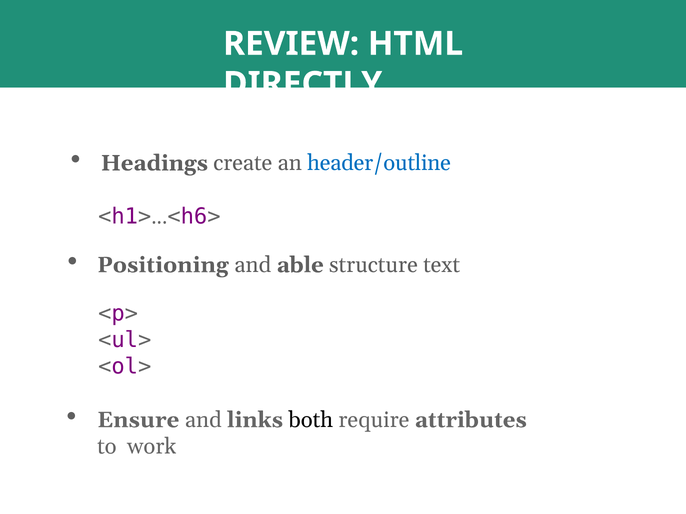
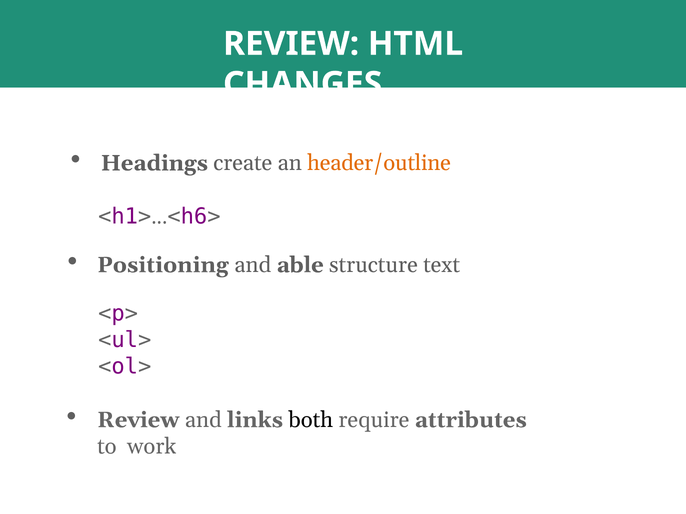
DIRECTLY: DIRECTLY -> CHANGES (303, 84)
header/outline colour: blue -> orange (379, 163)
Ensure: Ensure -> Review (138, 420)
